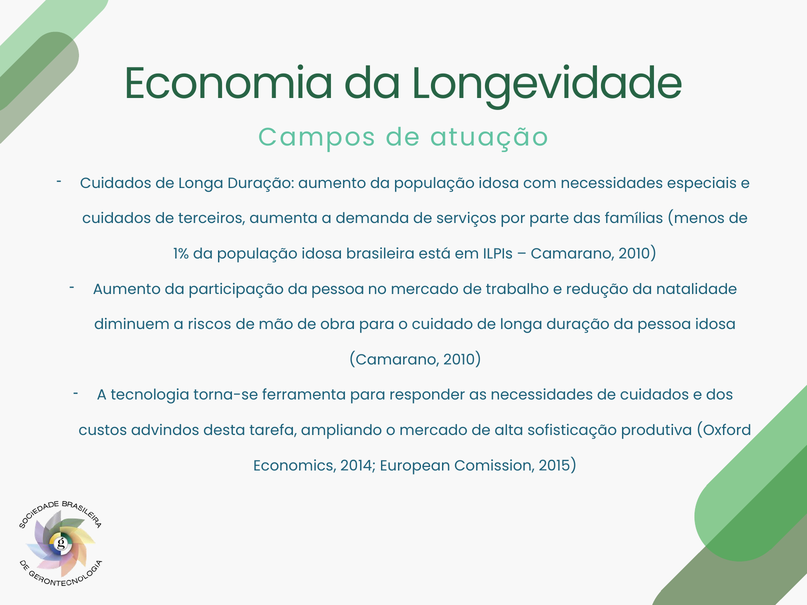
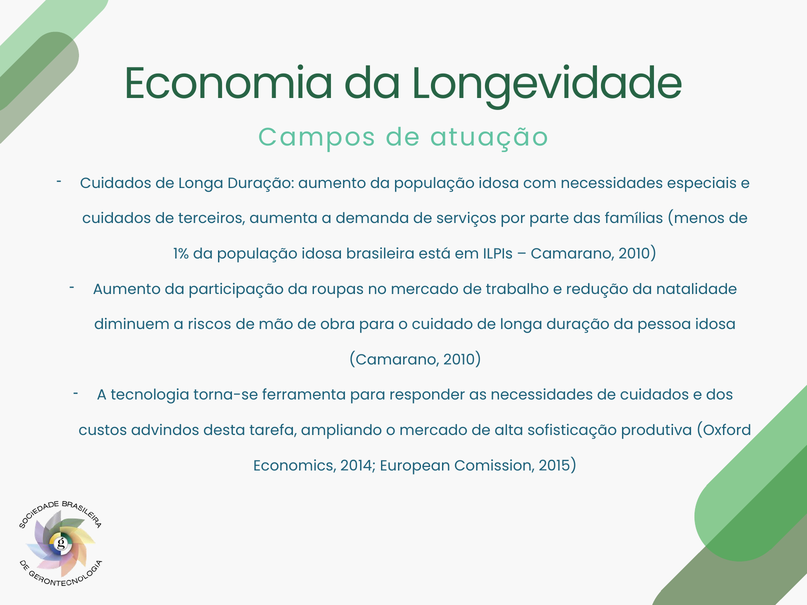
participação da pessoa: pessoa -> roupas (338, 289)
